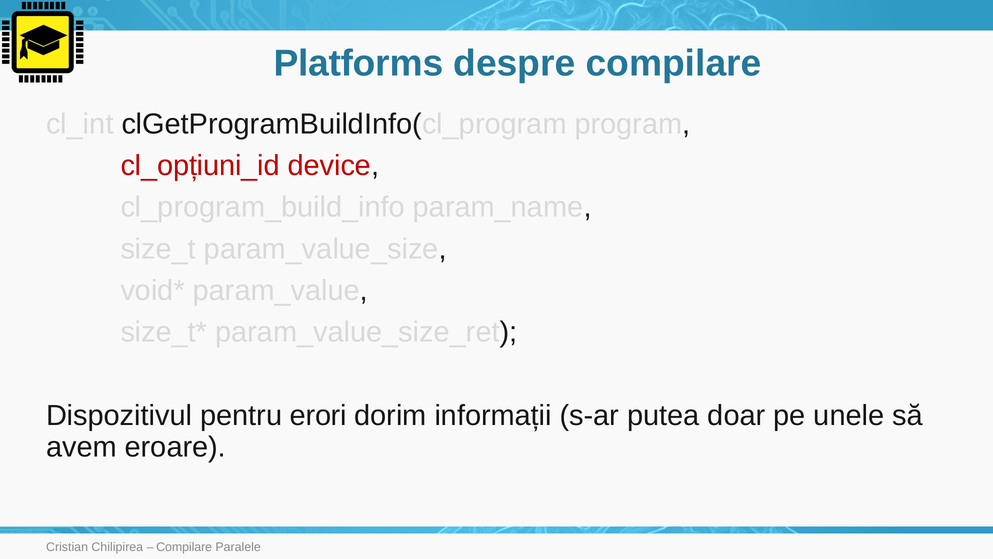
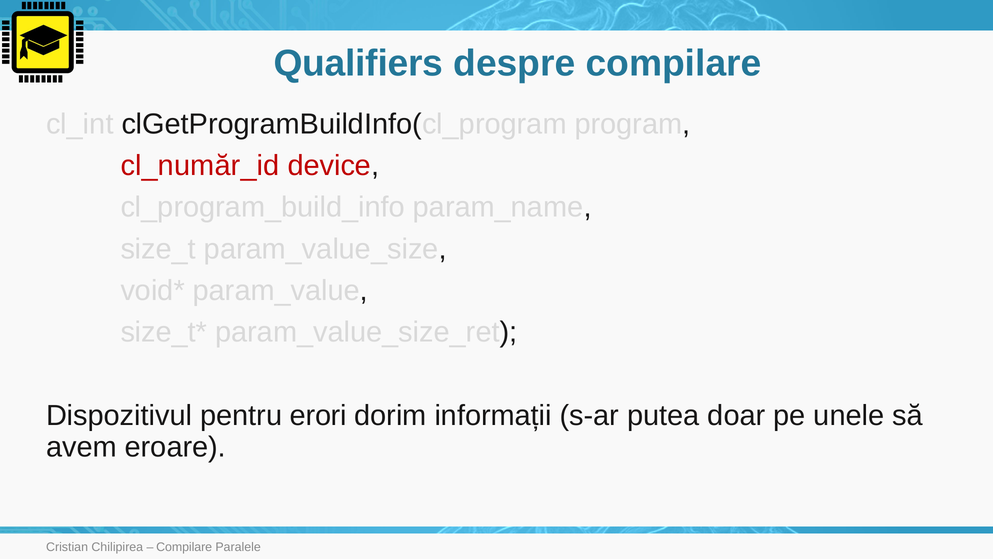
Platforms: Platforms -> Qualifiers (358, 63)
cl_opțiuni_id: cl_opțiuni_id -> cl_număr_id (200, 166)
